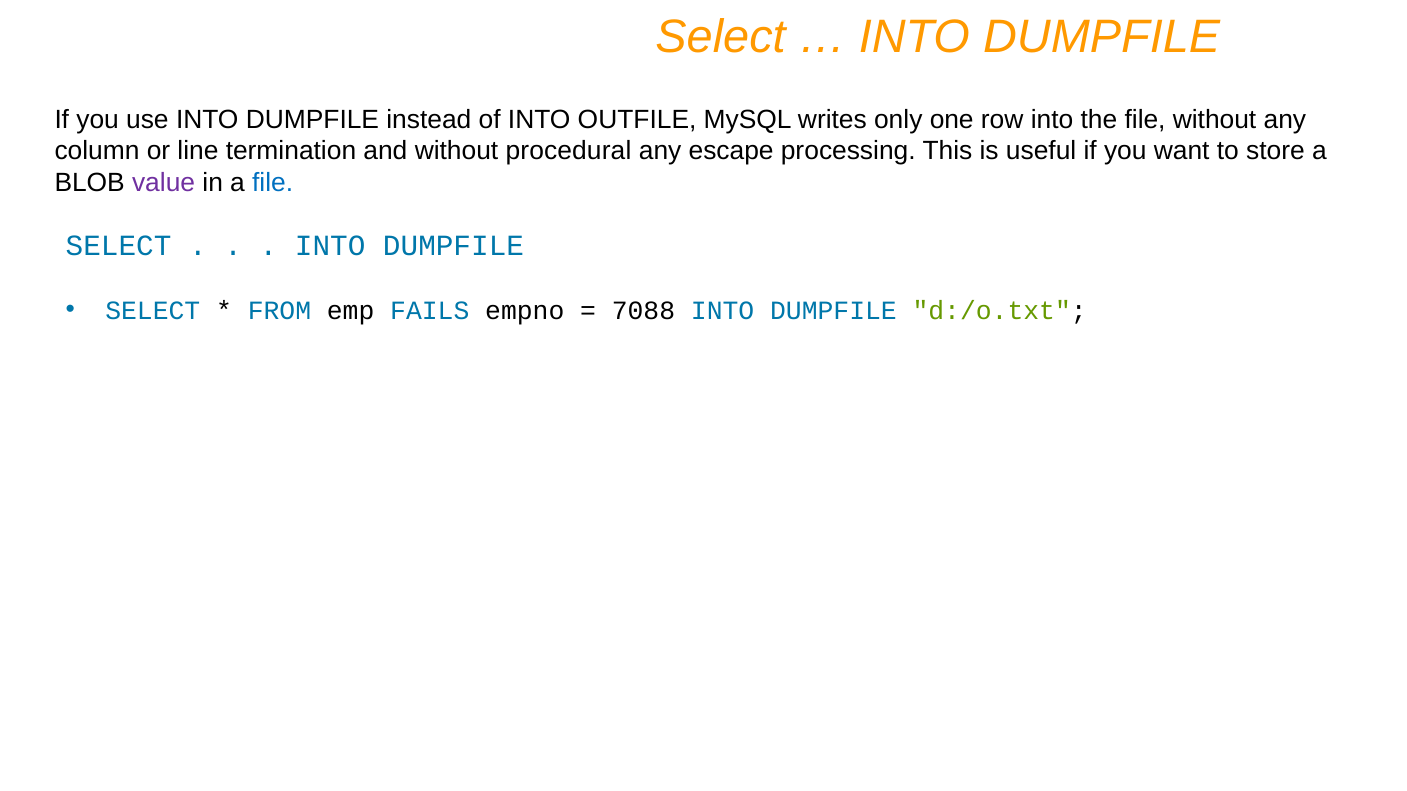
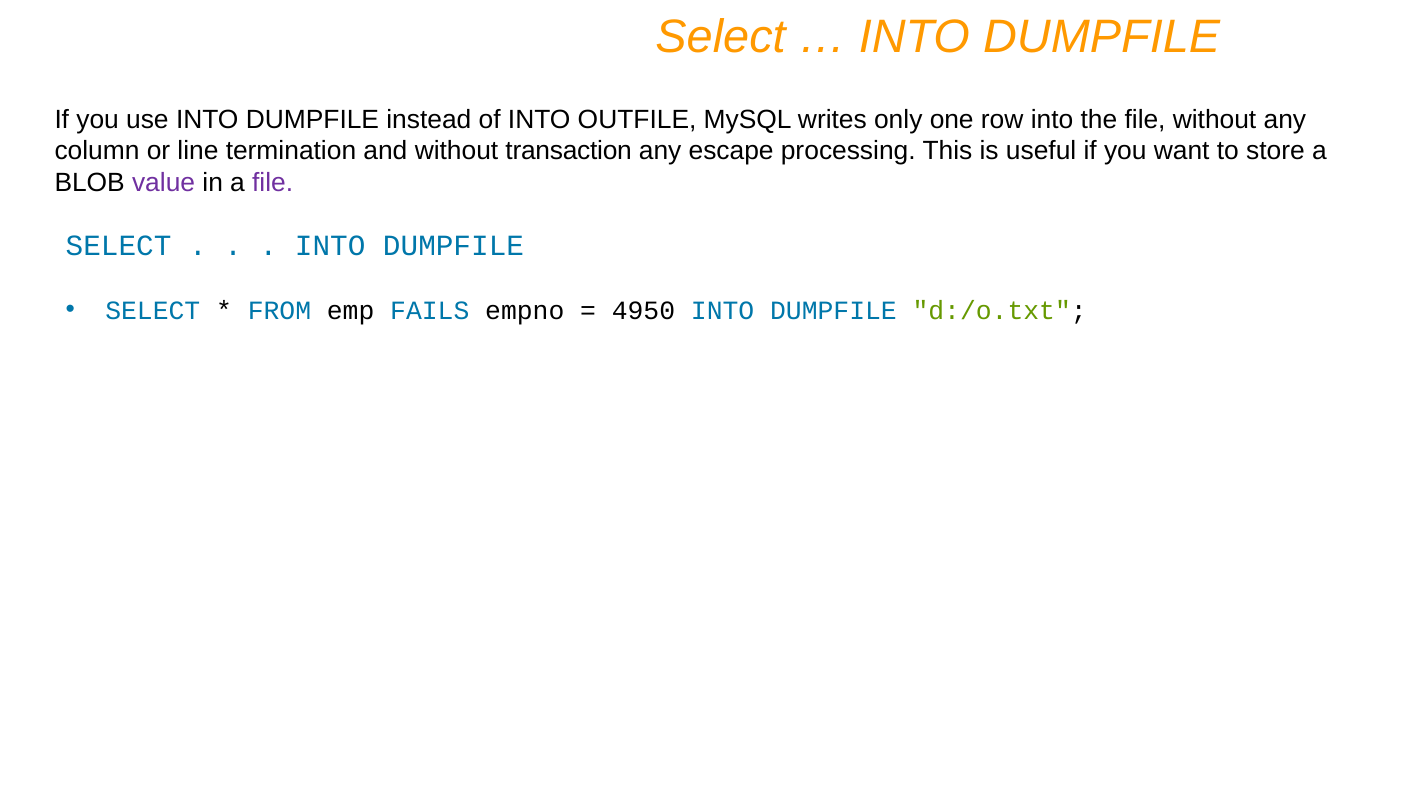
procedural: procedural -> transaction (569, 151)
file colour: blue -> purple (273, 183)
7088: 7088 -> 4950 (643, 310)
